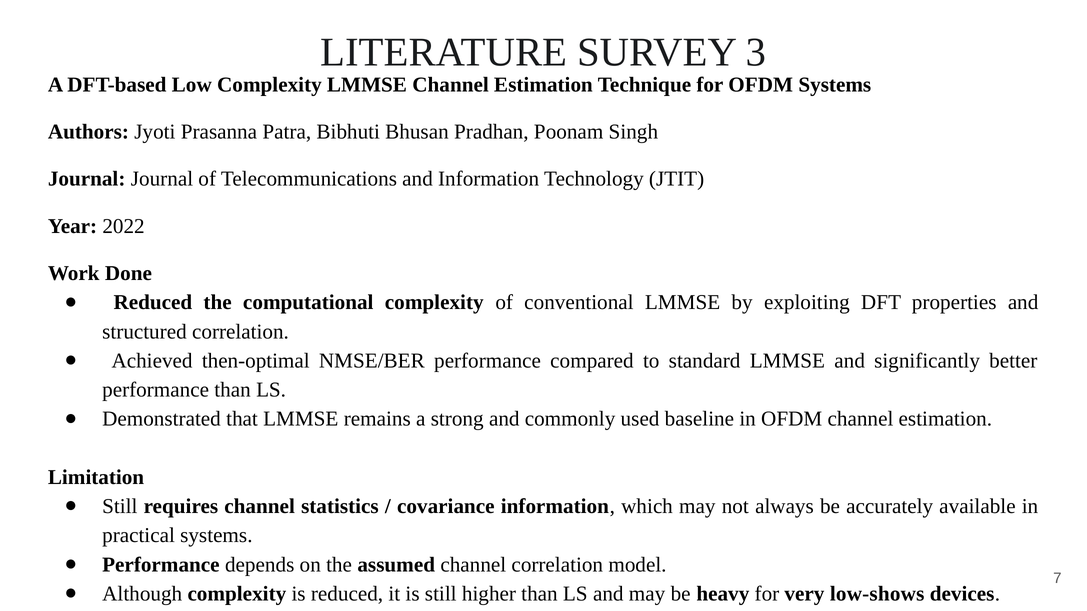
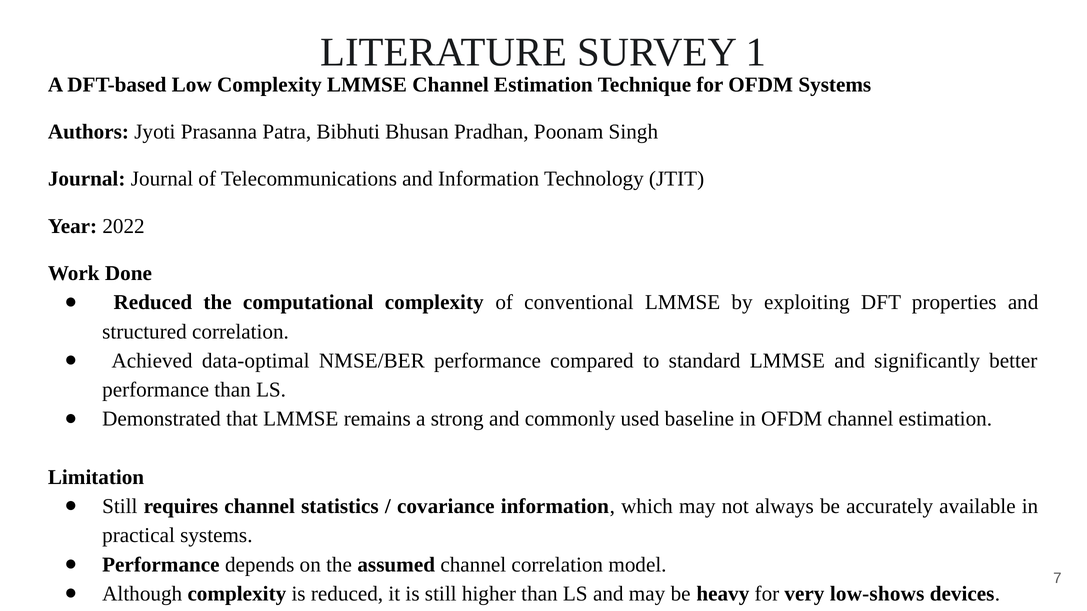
3: 3 -> 1 (756, 53)
then-optimal: then-optimal -> data-optimal (256, 361)
